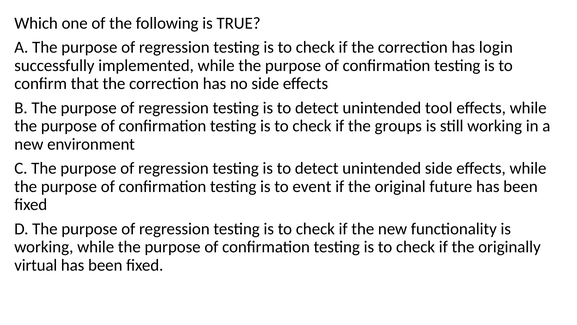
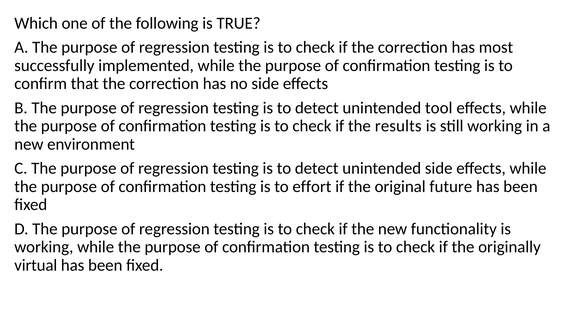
login: login -> most (496, 47)
groups: groups -> results (398, 126)
event: event -> effort (312, 186)
